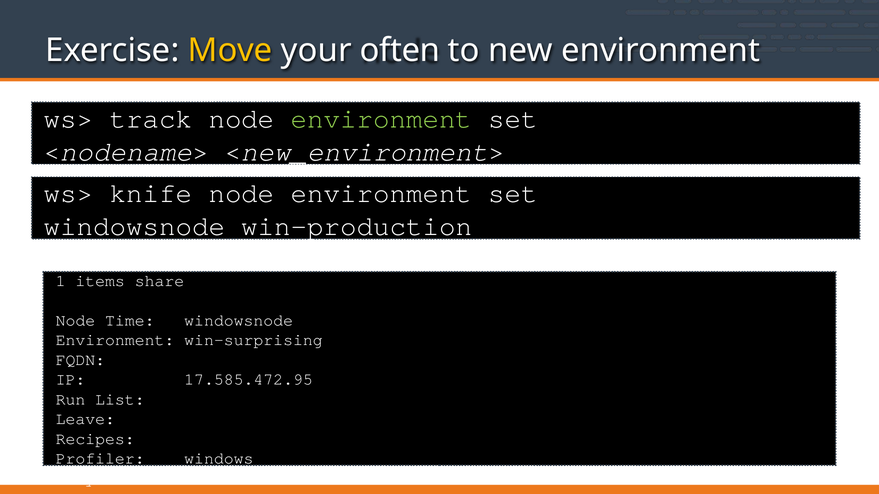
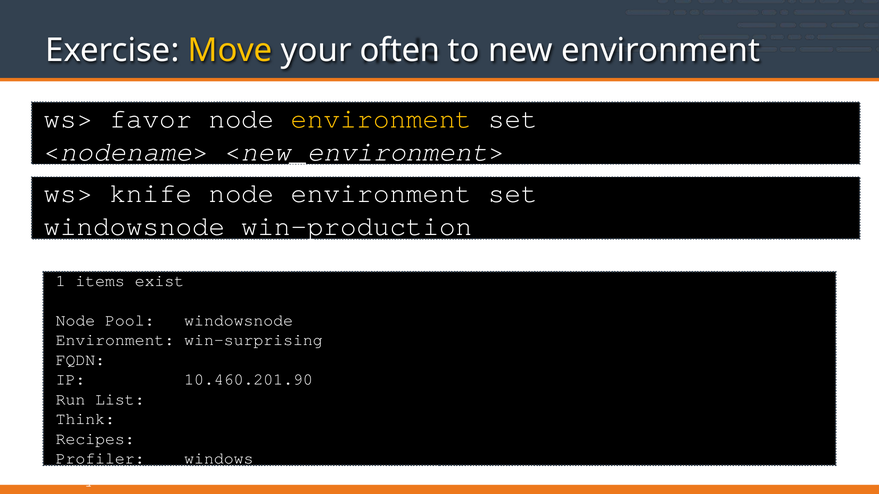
track: track -> favor (151, 119)
environment colour: light green -> yellow (381, 119)
share: share -> exist (159, 281)
Time: Time -> Pool (130, 320)
17.585.472.95: 17.585.472.95 -> 10.460.201.90 (249, 380)
Leave: Leave -> Think (85, 419)
